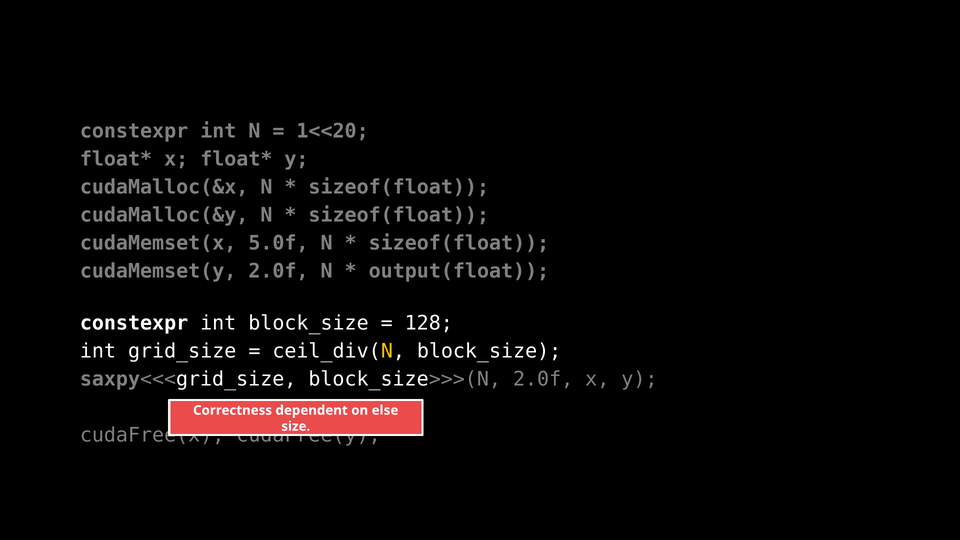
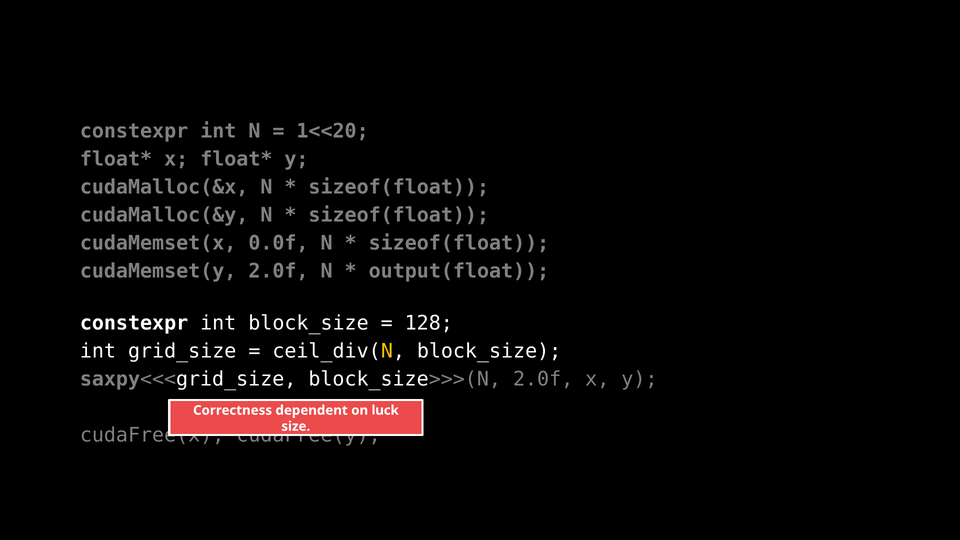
5.0f: 5.0f -> 0.0f (278, 243)
else: else -> luck (385, 410)
